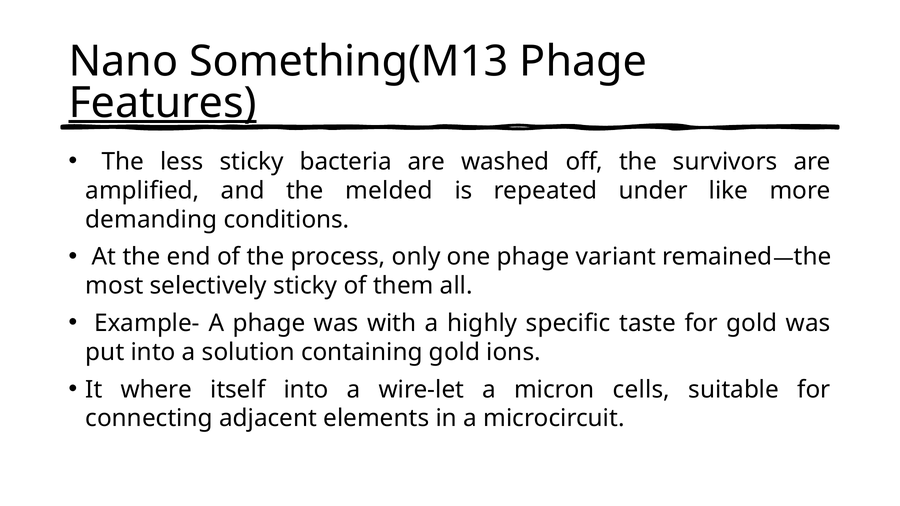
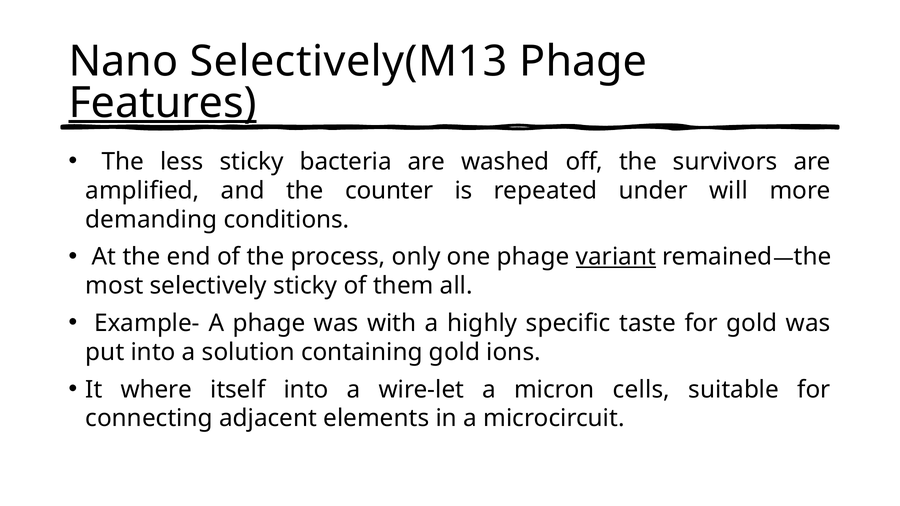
Something(M13: Something(M13 -> Selectively(M13 (349, 62)
melded: melded -> counter (389, 191)
like: like -> will (728, 191)
variant underline: none -> present (616, 257)
